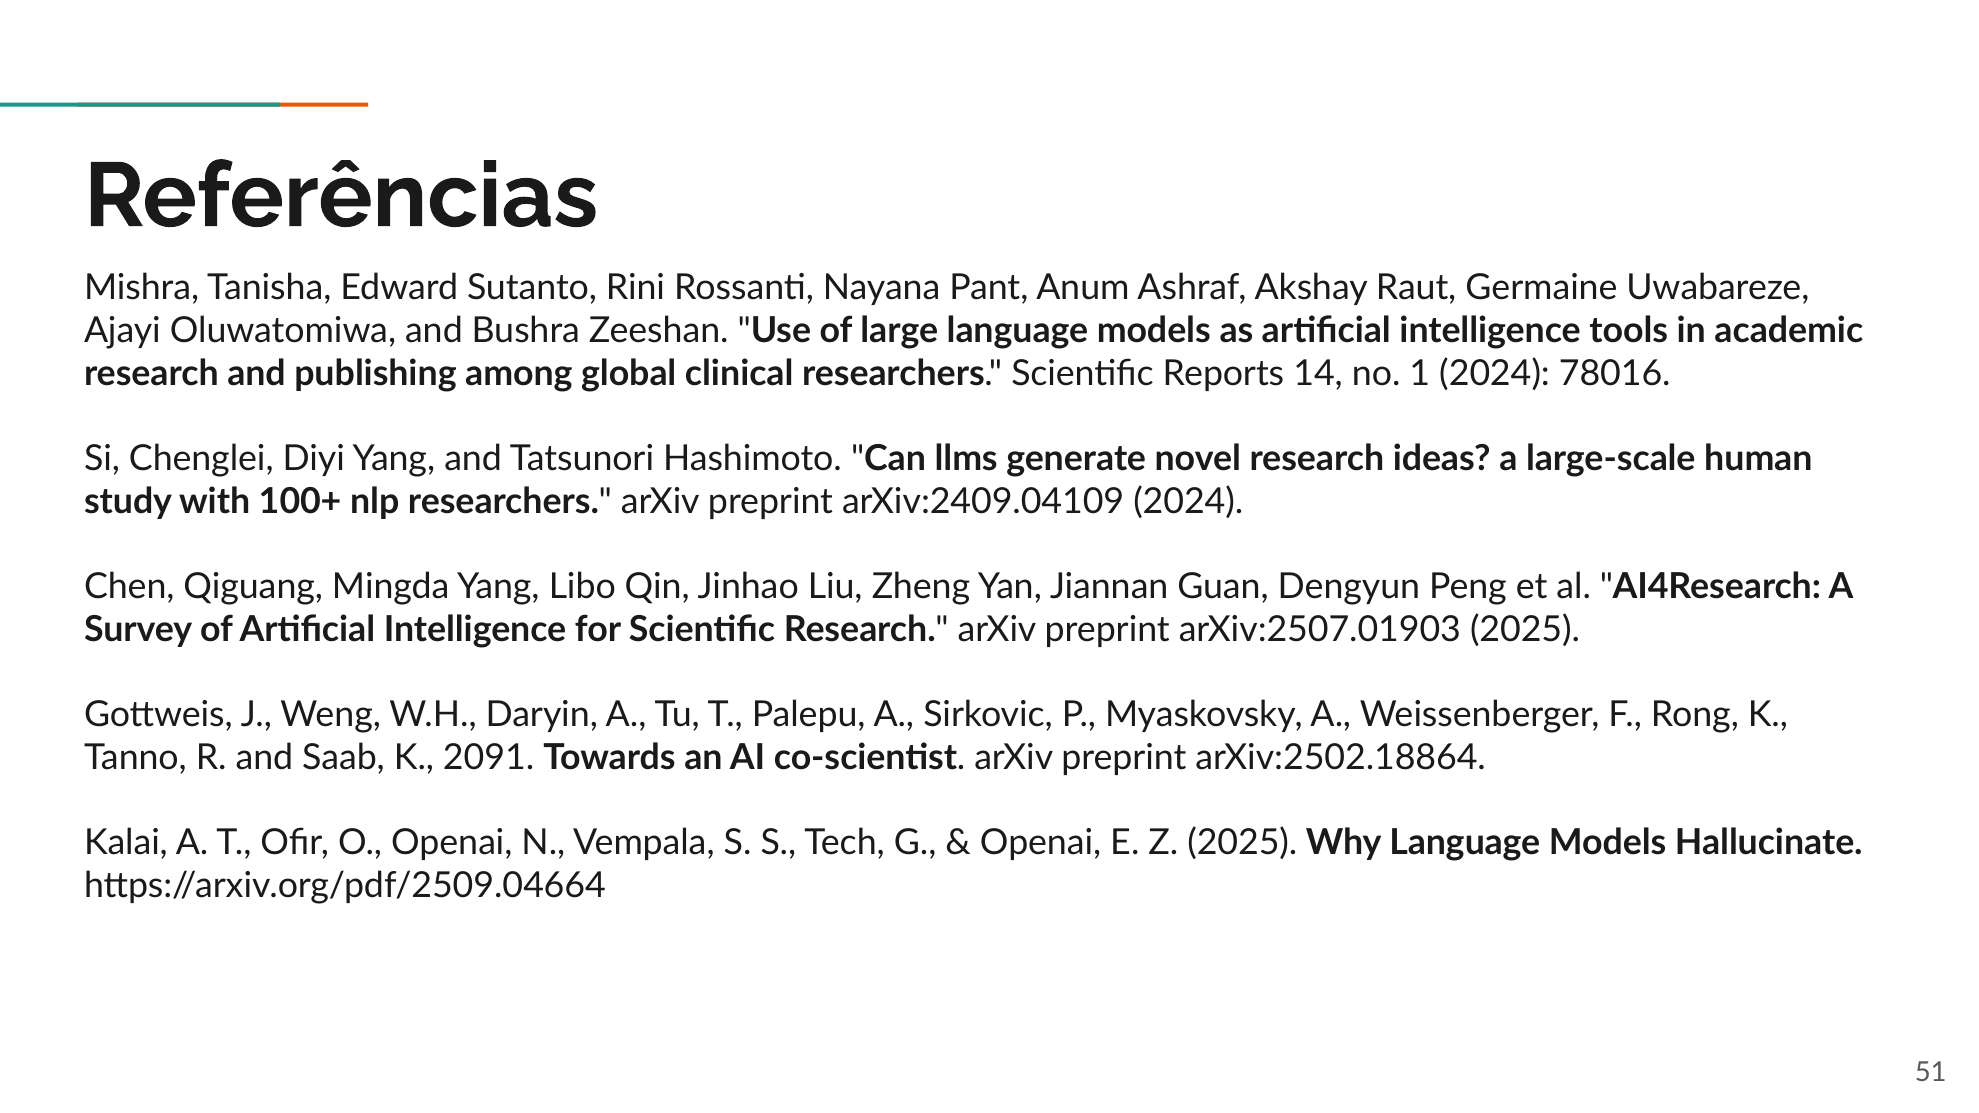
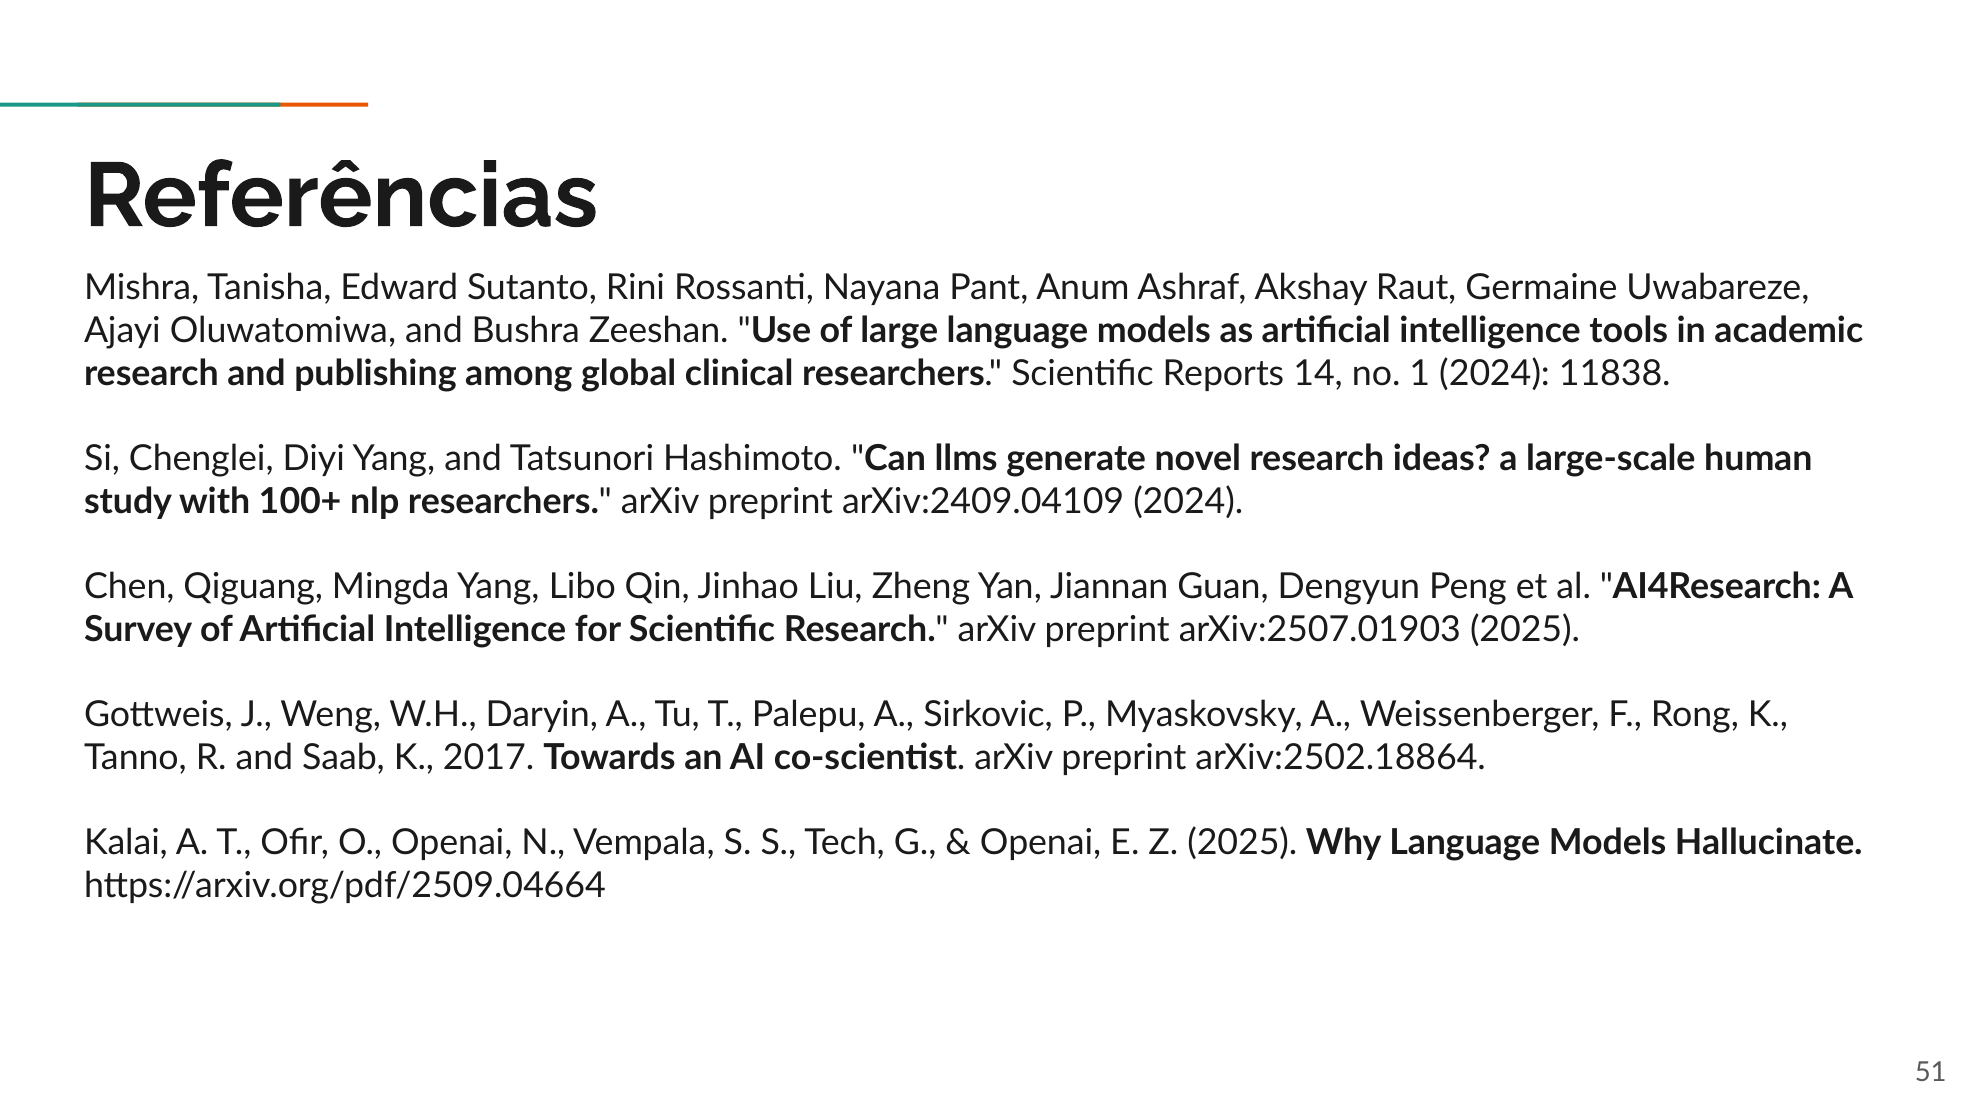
78016: 78016 -> 11838 (1615, 373)
2091: 2091 -> 2017 (489, 758)
